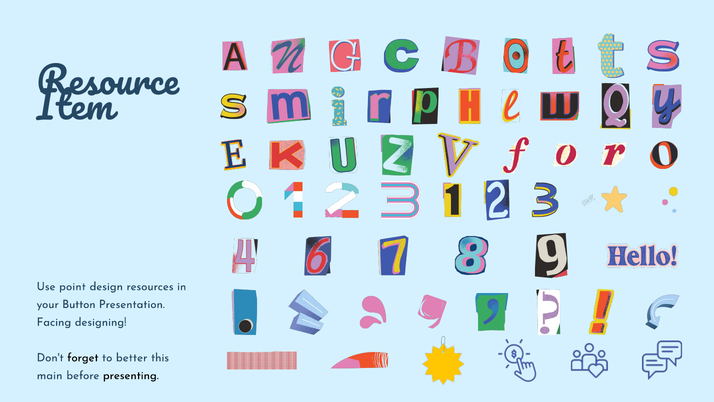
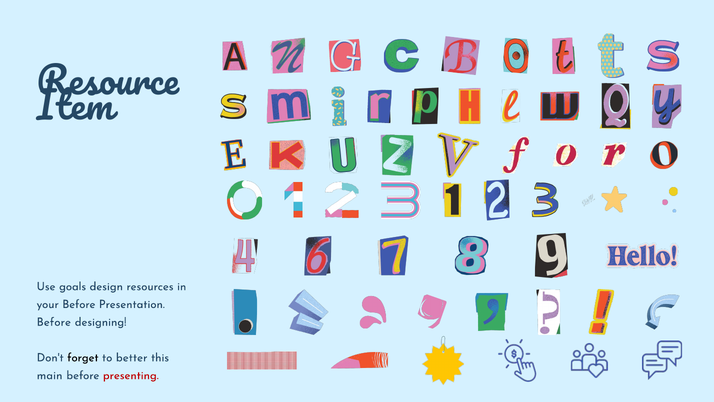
point: point -> goals (73, 286)
your Button: Button -> Before (79, 304)
Facing: Facing -> Before (54, 322)
presenting colour: black -> red (131, 375)
